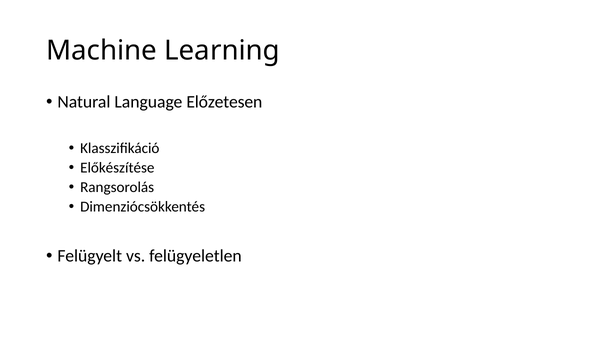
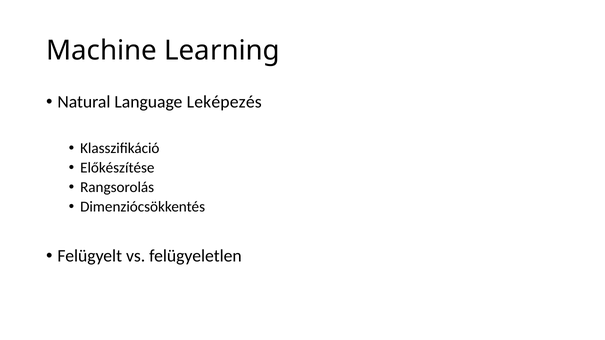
Előzetesen: Előzetesen -> Leképezés (224, 102)
